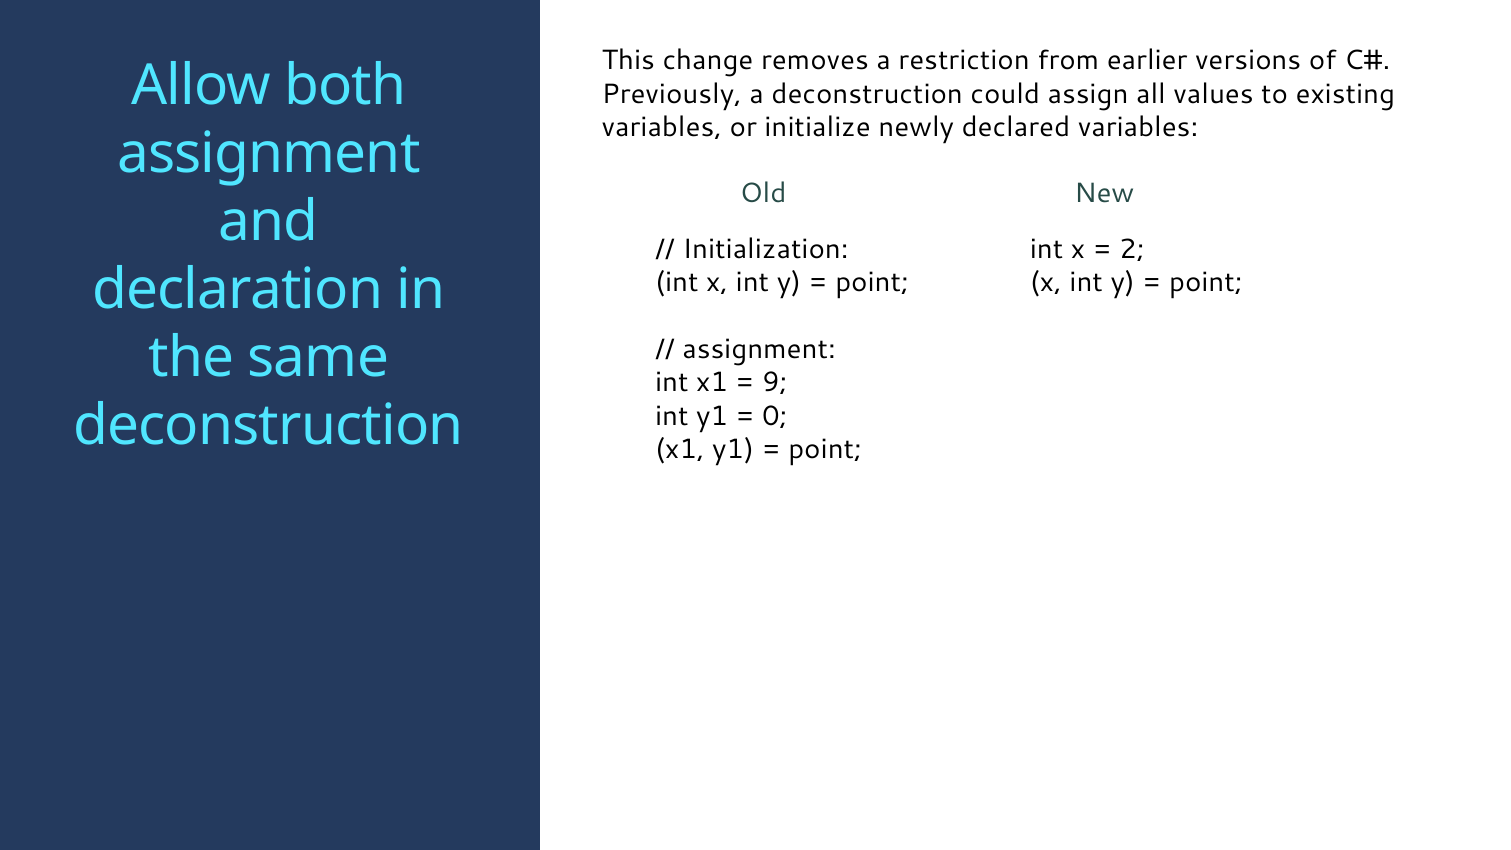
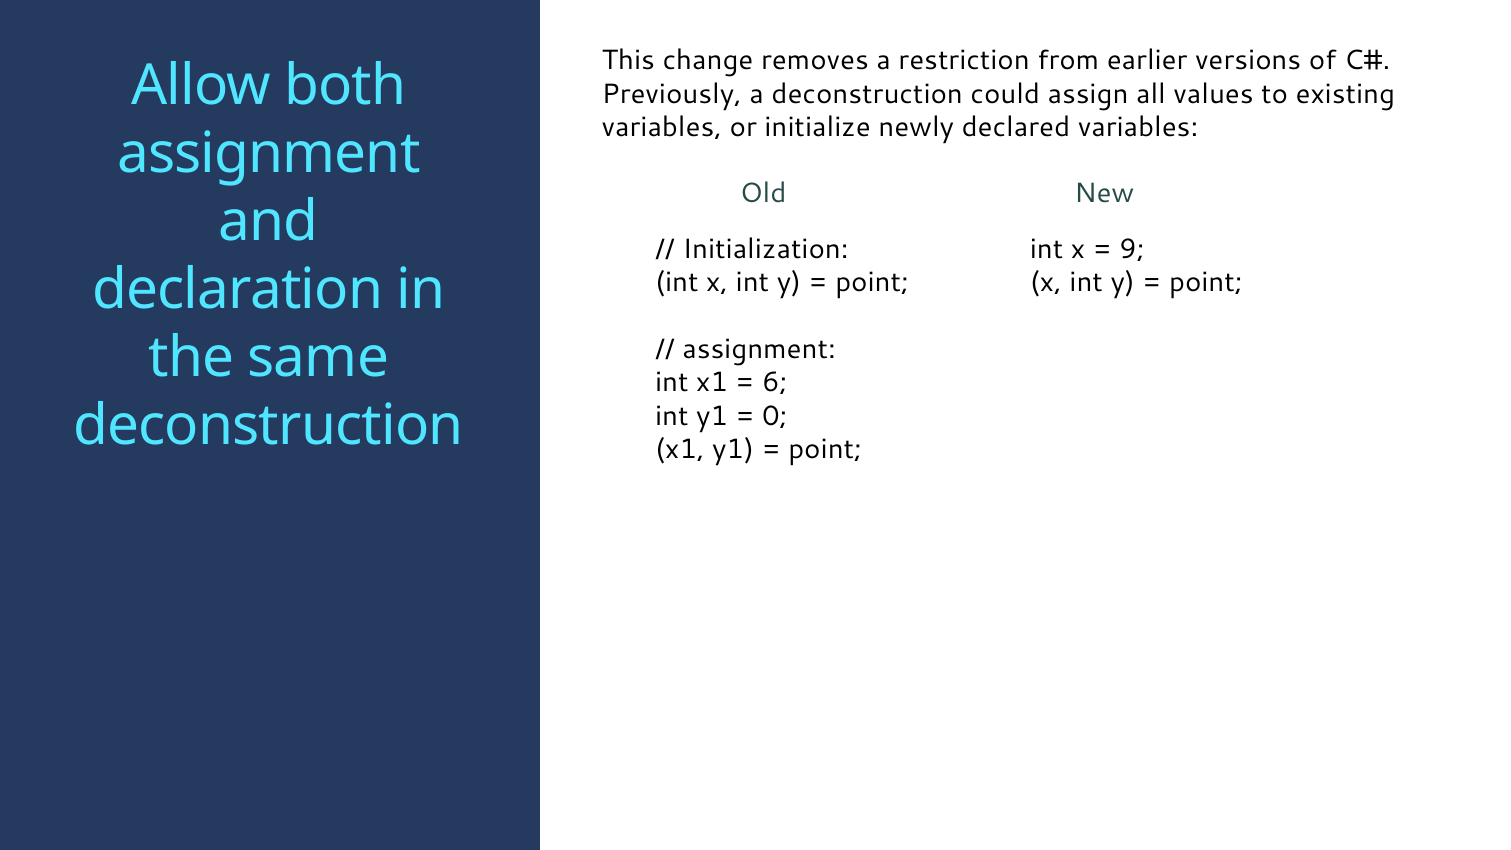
2: 2 -> 9 (1132, 249)
9: 9 -> 6 (775, 383)
